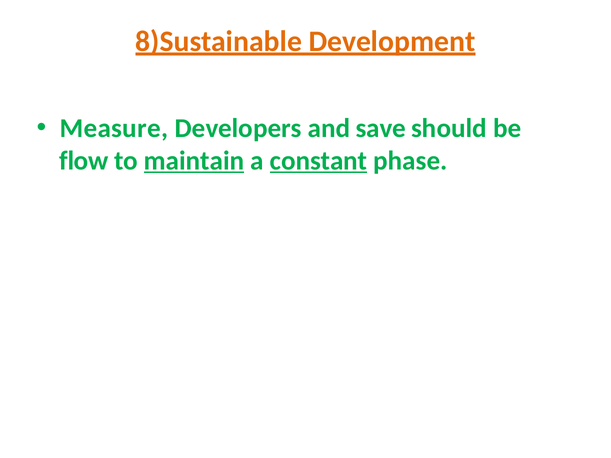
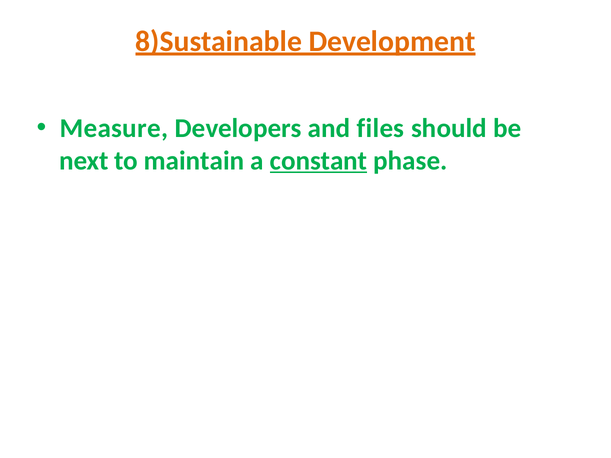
save: save -> files (381, 128)
flow: flow -> next (84, 161)
maintain underline: present -> none (194, 161)
